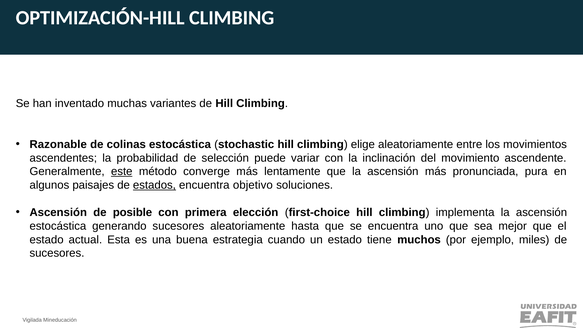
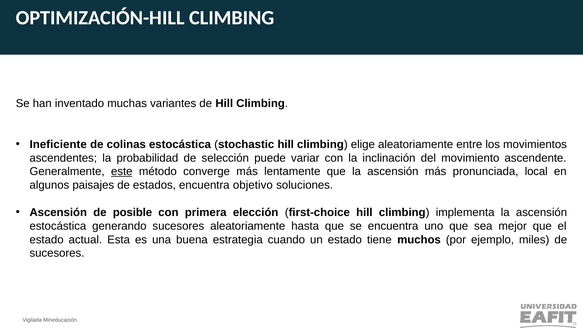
Razonable: Razonable -> Ineficiente (58, 144)
pura: pura -> local (536, 172)
estados underline: present -> none (154, 185)
